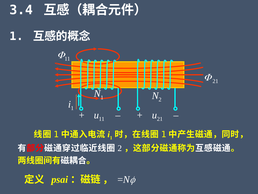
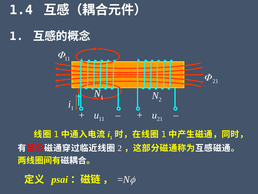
3.4: 3.4 -> 1.4 (21, 10)
